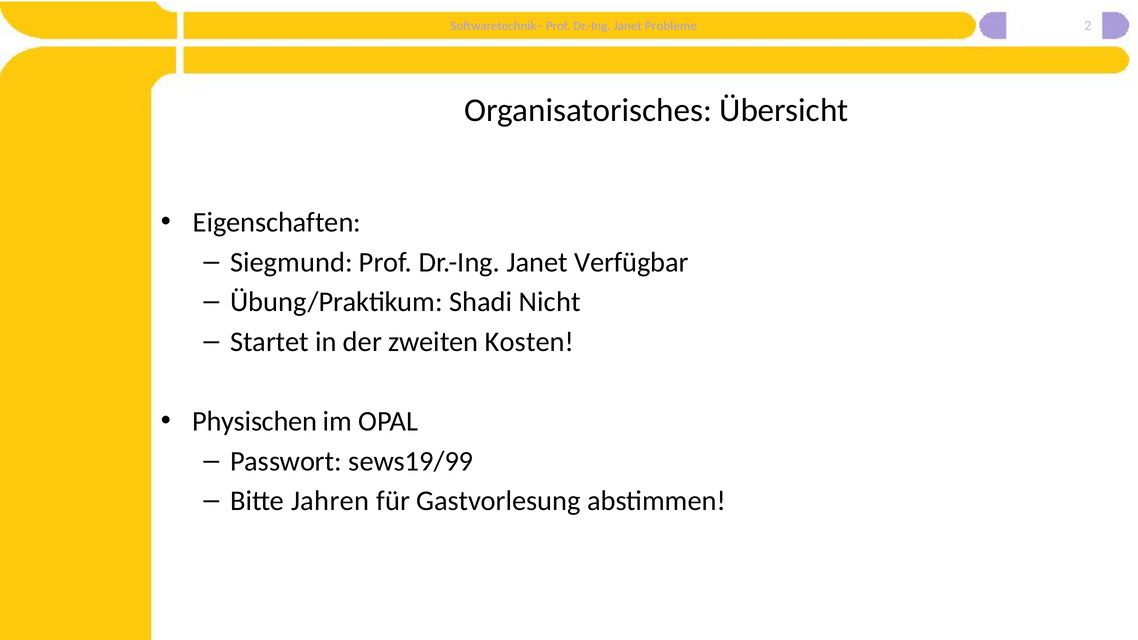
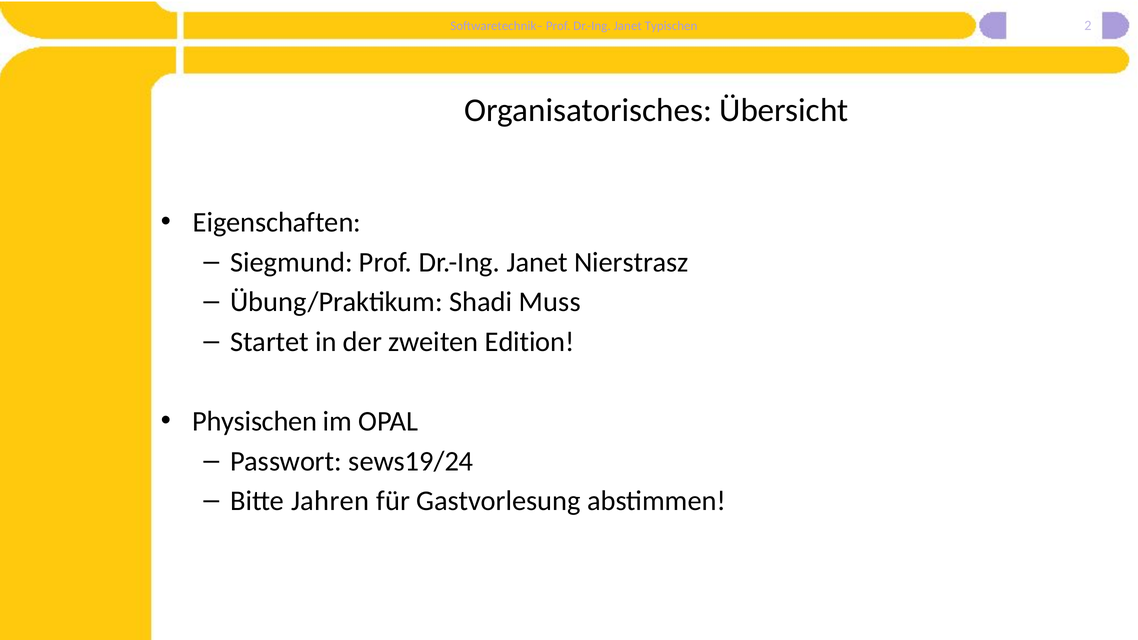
Probleme: Probleme -> Typischen (671, 26)
Verfügbar: Verfügbar -> Nierstrasz (631, 262)
Nicht: Nicht -> Muss (550, 302)
Kosten: Kosten -> Edition (530, 342)
sews19/99: sews19/99 -> sews19/24 (411, 461)
